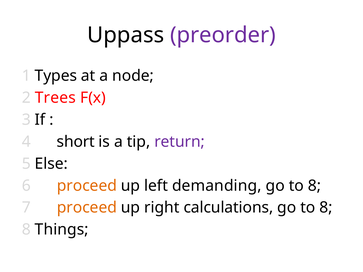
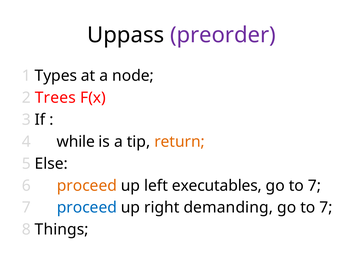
short: short -> while (76, 142)
return colour: purple -> orange (180, 142)
demanding: demanding -> executables (217, 186)
8: 8 -> 7 (314, 186)
proceed colour: orange -> blue (87, 208)
calculations: calculations -> demanding (228, 208)
8: 8 -> 7 (326, 208)
